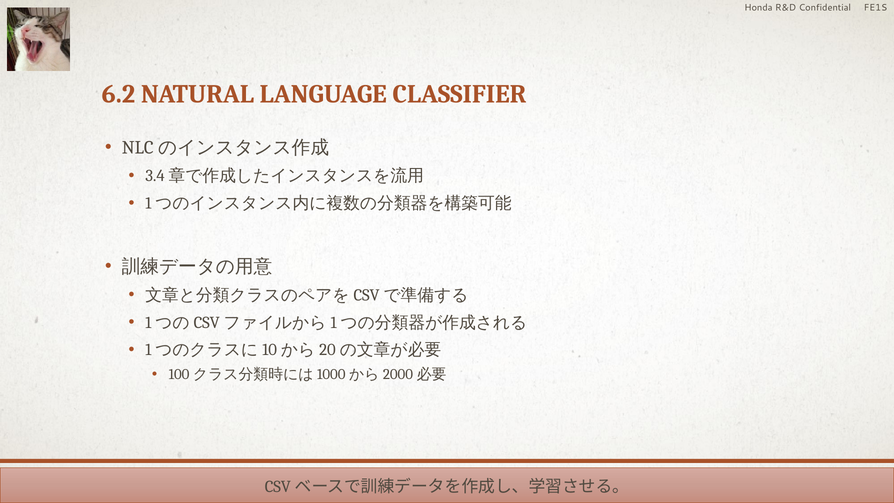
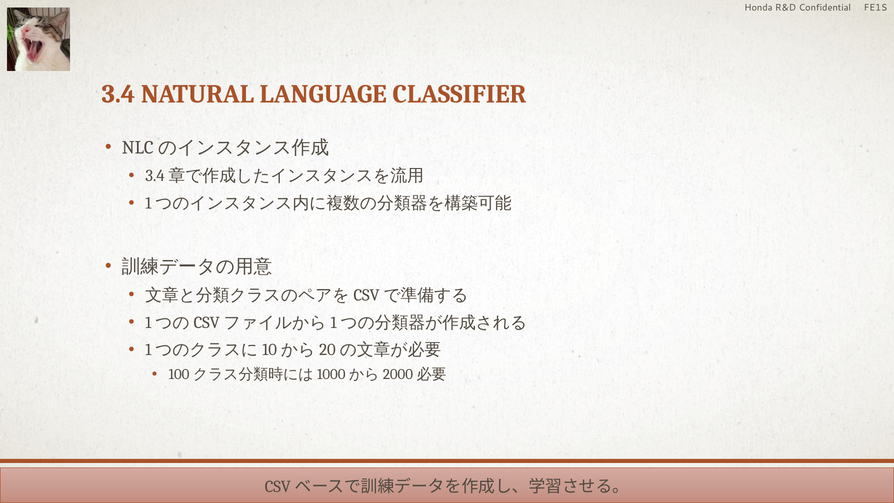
6.2: 6.2 -> 3.4 (118, 94)
